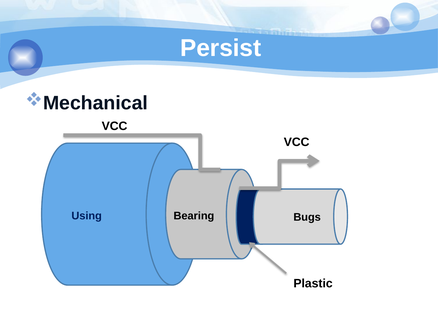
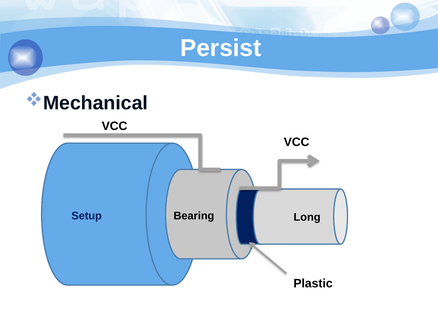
Using: Using -> Setup (87, 215)
Bugs: Bugs -> Long (307, 217)
